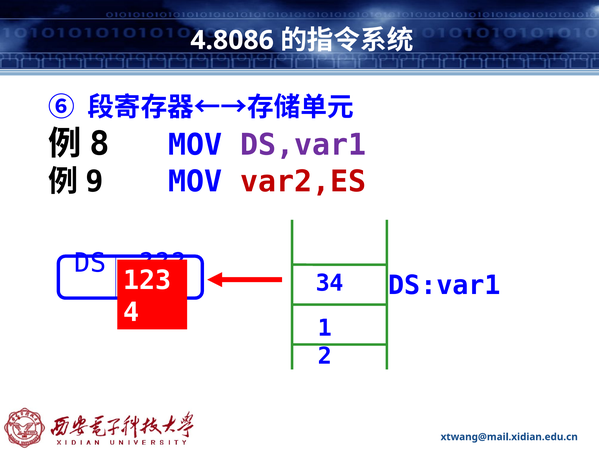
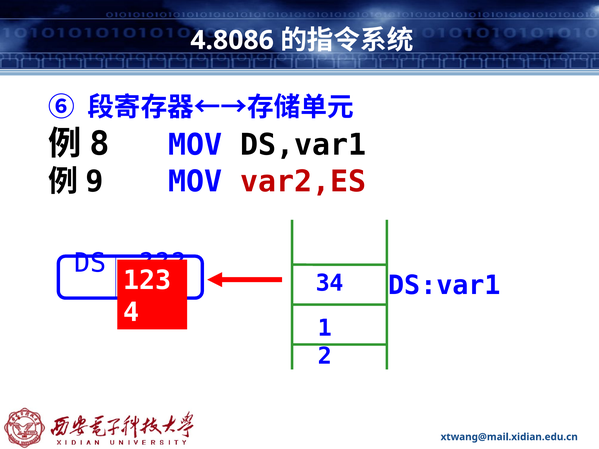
DS,var1 colour: purple -> black (303, 145)
